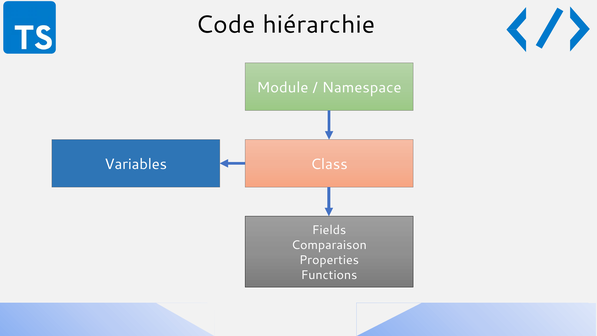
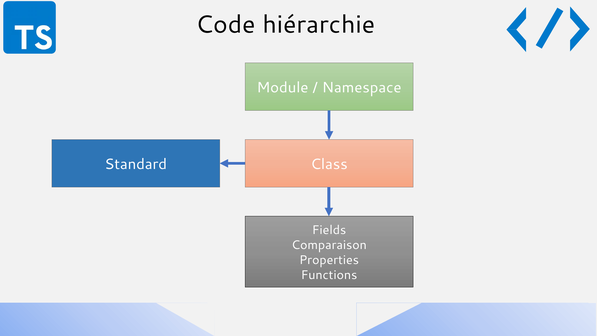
Variables: Variables -> Standard (136, 164)
